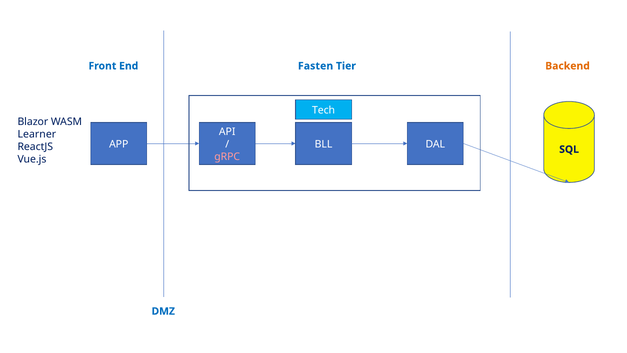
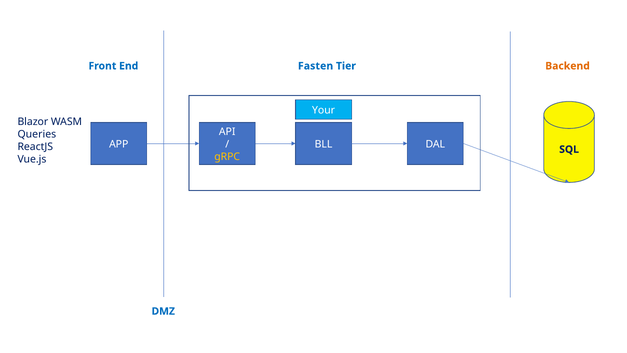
Tech: Tech -> Your (324, 110)
Learner: Learner -> Queries (37, 134)
gRPC colour: pink -> yellow (227, 157)
